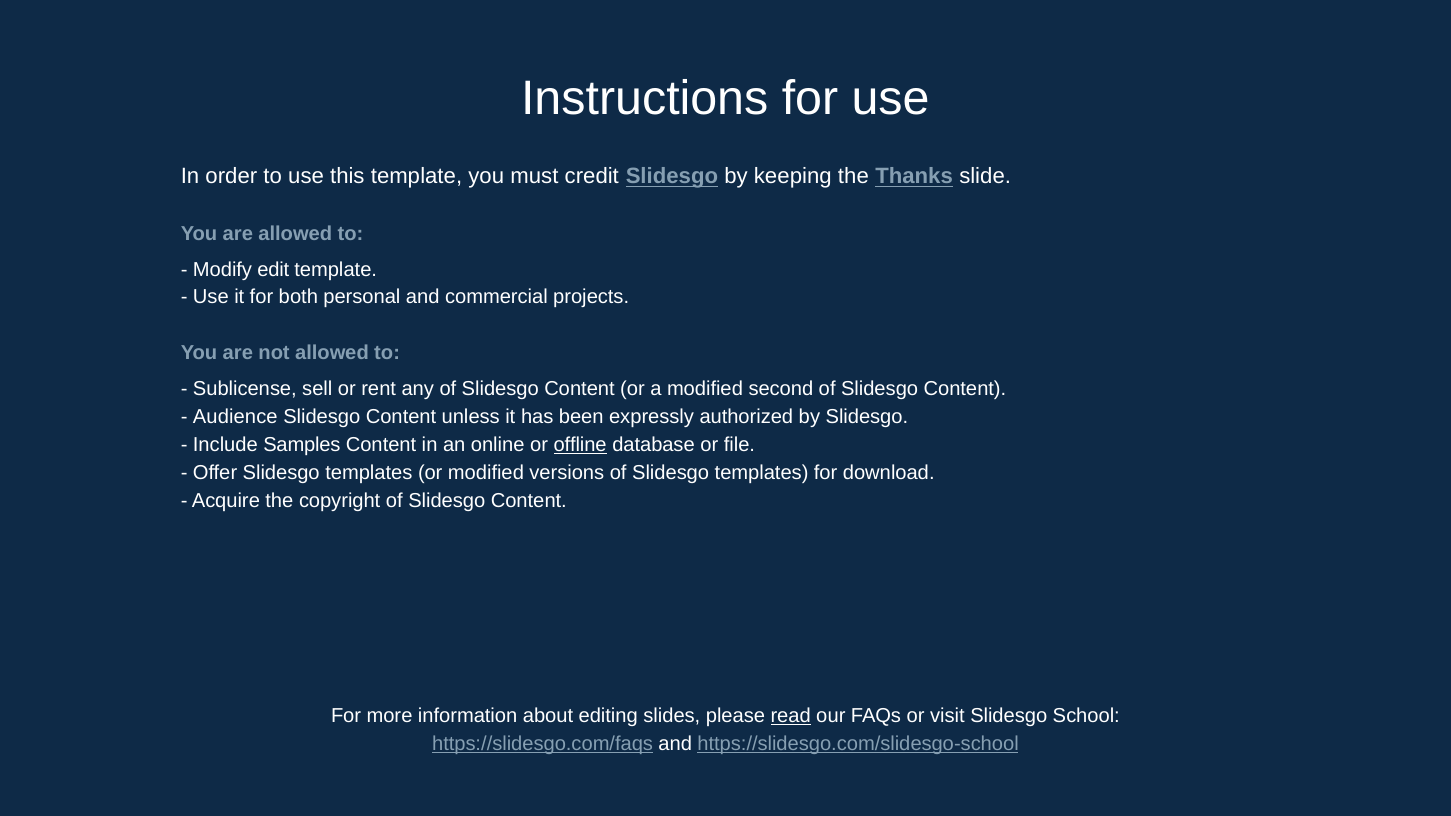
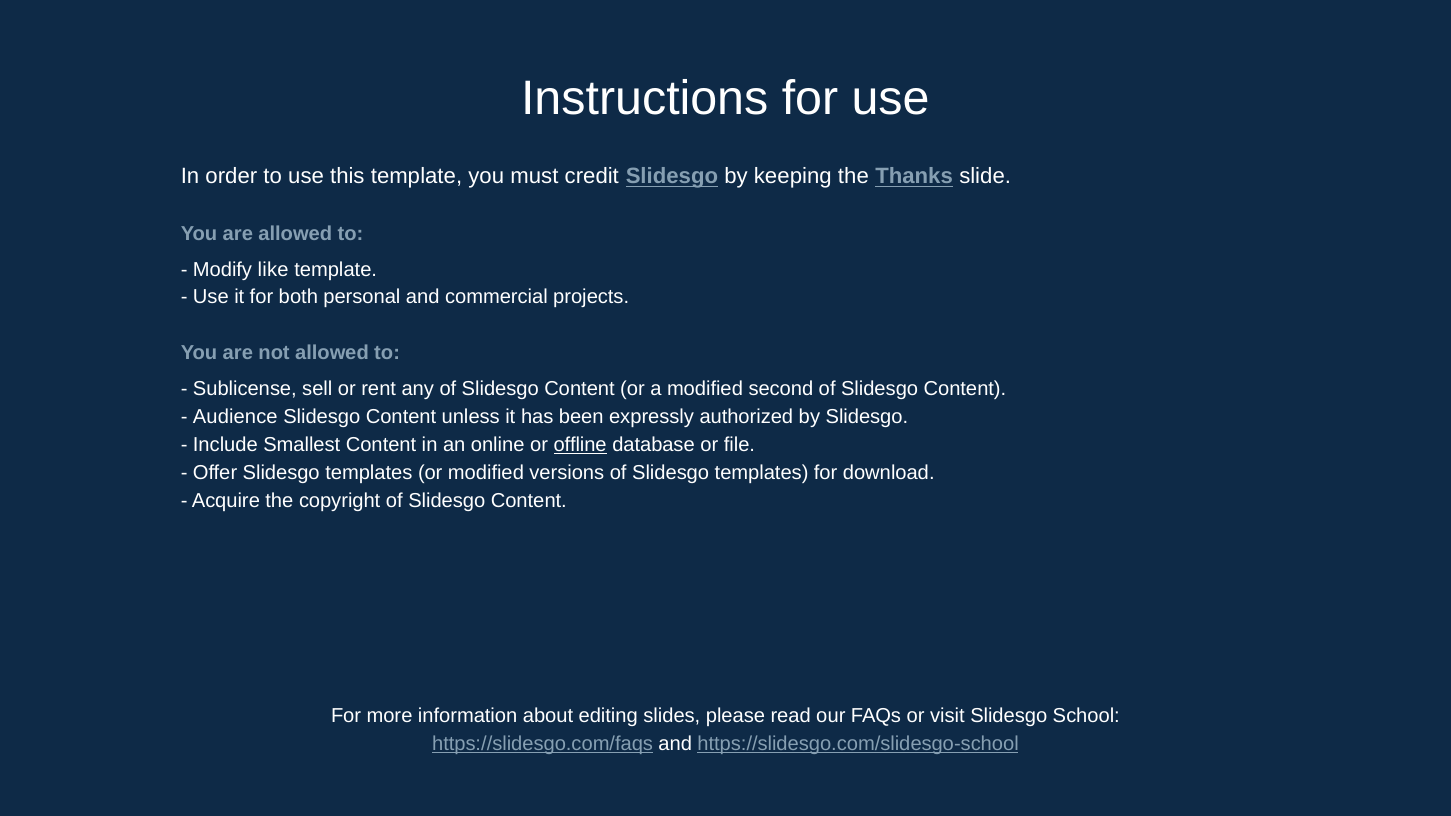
edit: edit -> like (273, 270)
Samples: Samples -> Smallest (302, 445)
read underline: present -> none (791, 716)
